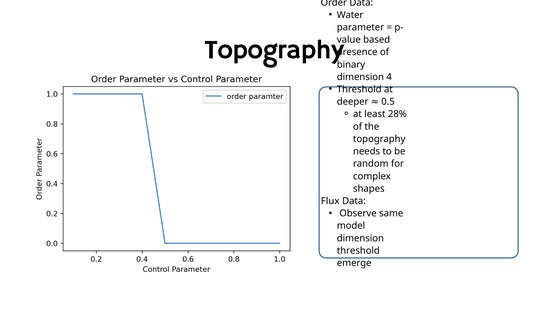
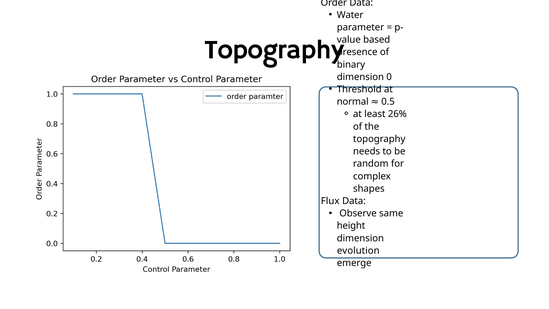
4: 4 -> 0 (389, 77)
deeper: deeper -> normal (353, 102)
28%: 28% -> 26% (397, 114)
model: model -> height (351, 226)
threshold: threshold -> evolution (358, 250)
